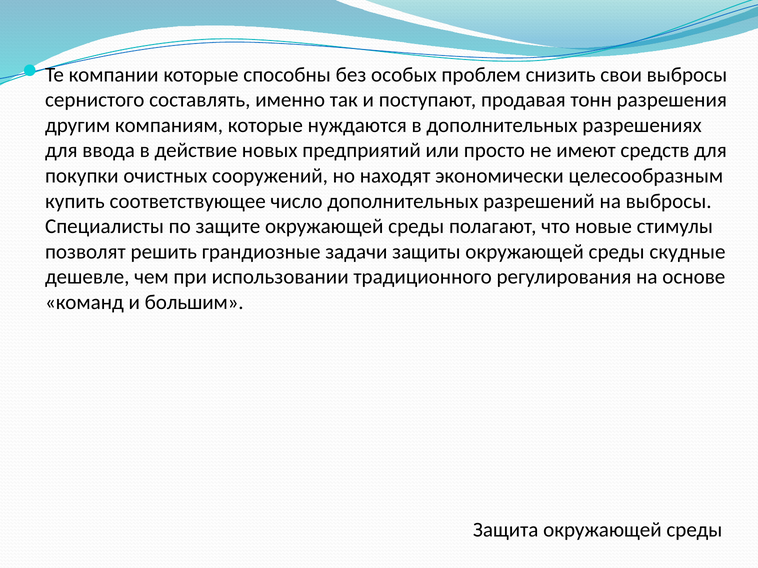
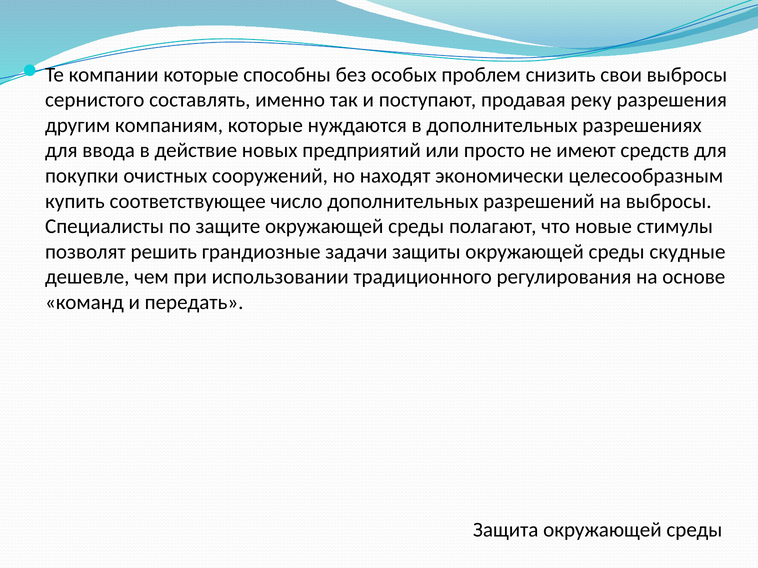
тонн: тонн -> реку (591, 100)
большим: большим -> передать (194, 302)
